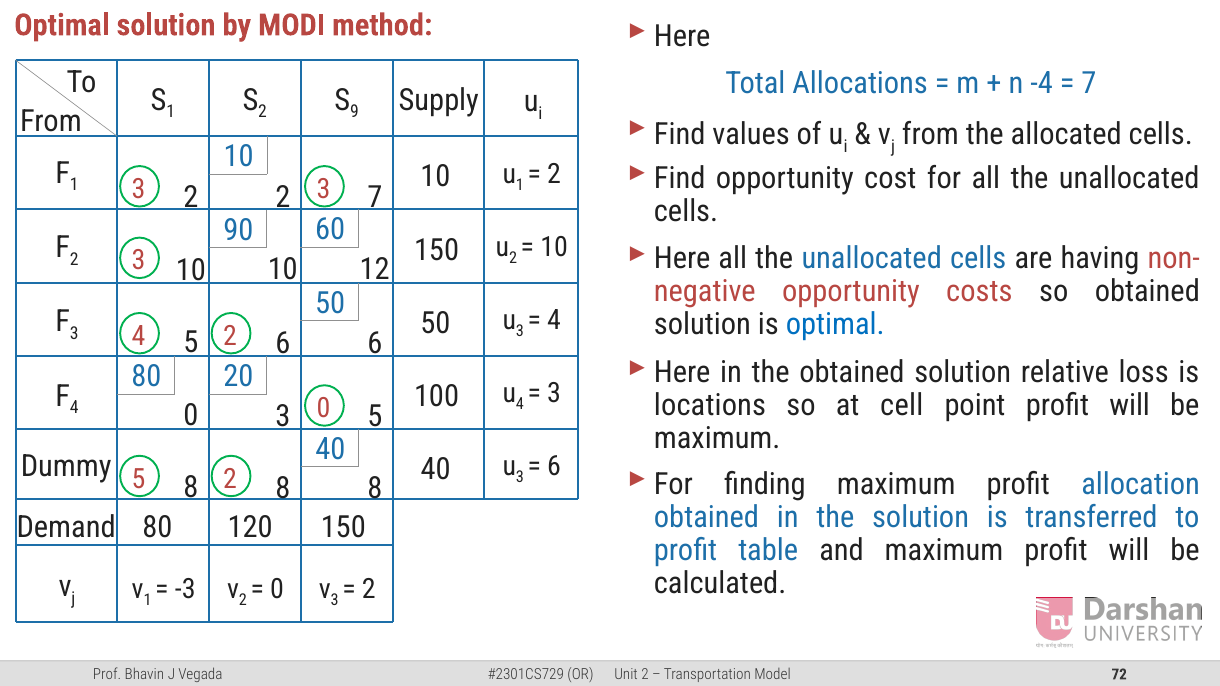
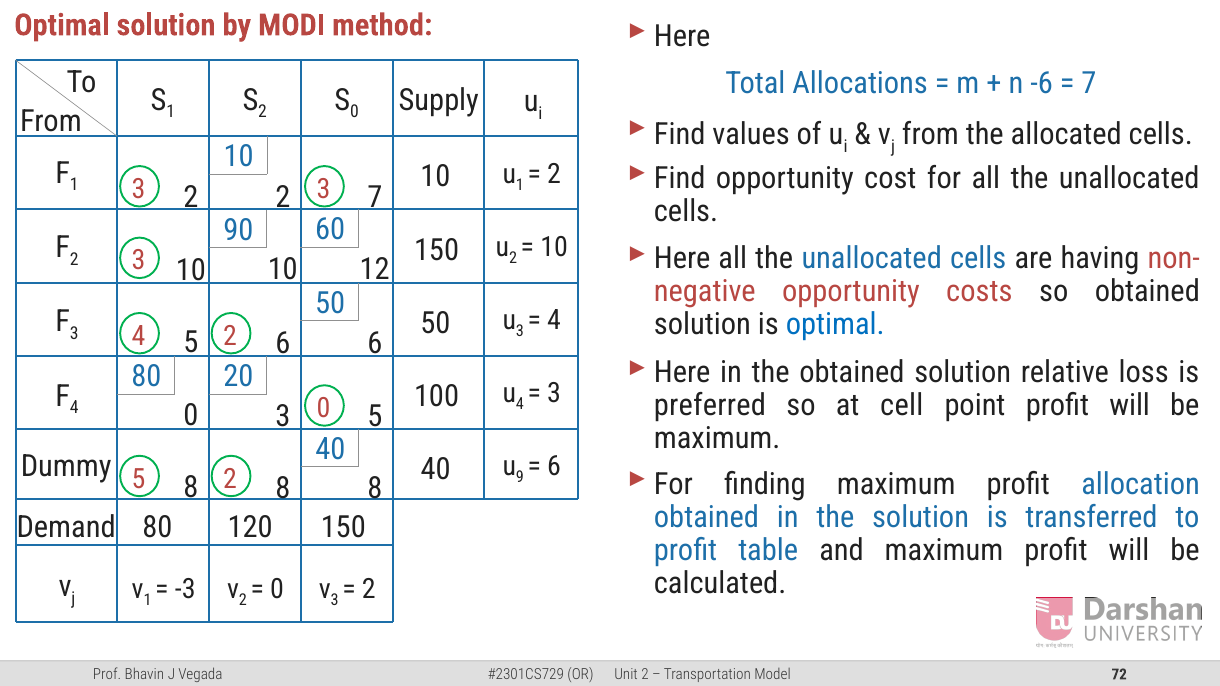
-4: -4 -> -6 (1042, 83)
9: 9 -> 0 (355, 112)
locations: locations -> preferred (710, 406)
3: 3 -> 9 (520, 477)
